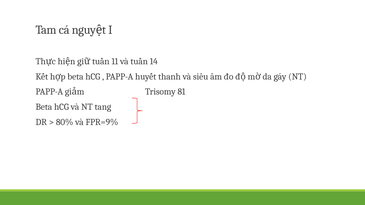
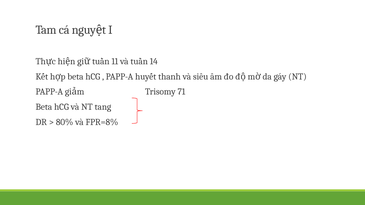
81: 81 -> 71 (181, 92)
FPR=9%: FPR=9% -> FPR=8% (102, 122)
